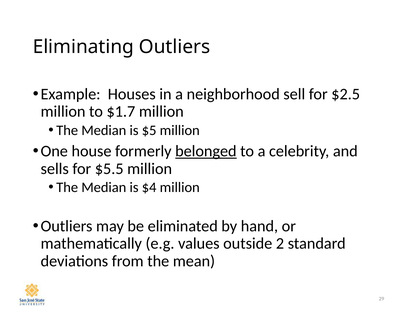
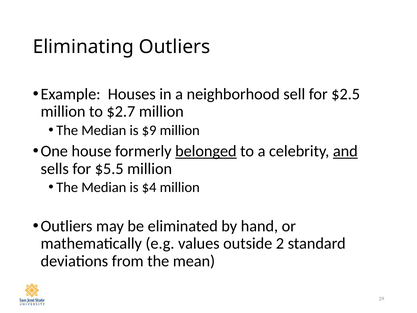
$1.7: $1.7 -> $2.7 (121, 111)
$5: $5 -> $9 (149, 130)
and underline: none -> present (345, 151)
